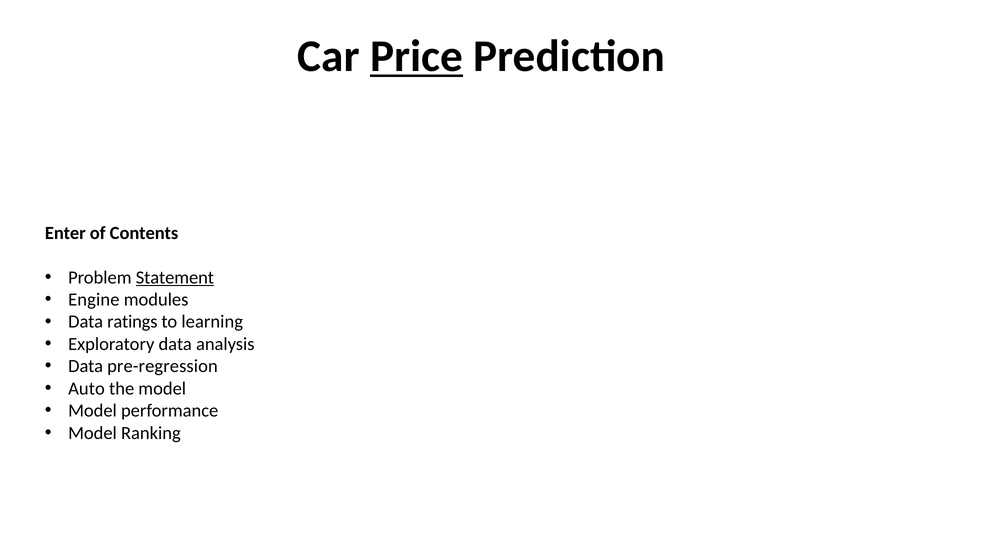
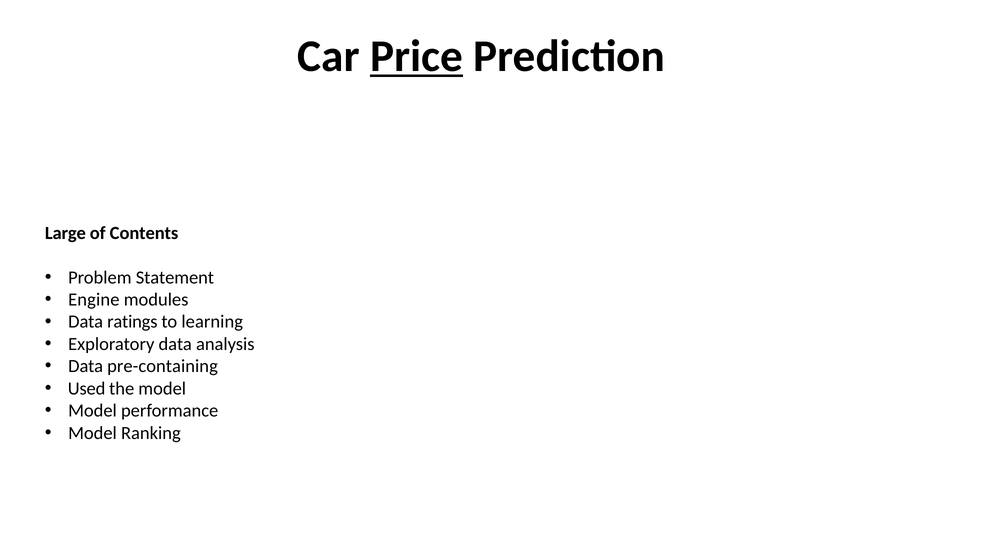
Enter: Enter -> Large (65, 233)
Statement underline: present -> none (175, 277)
pre-regression: pre-regression -> pre-containing (162, 366)
Auto: Auto -> Used (87, 388)
